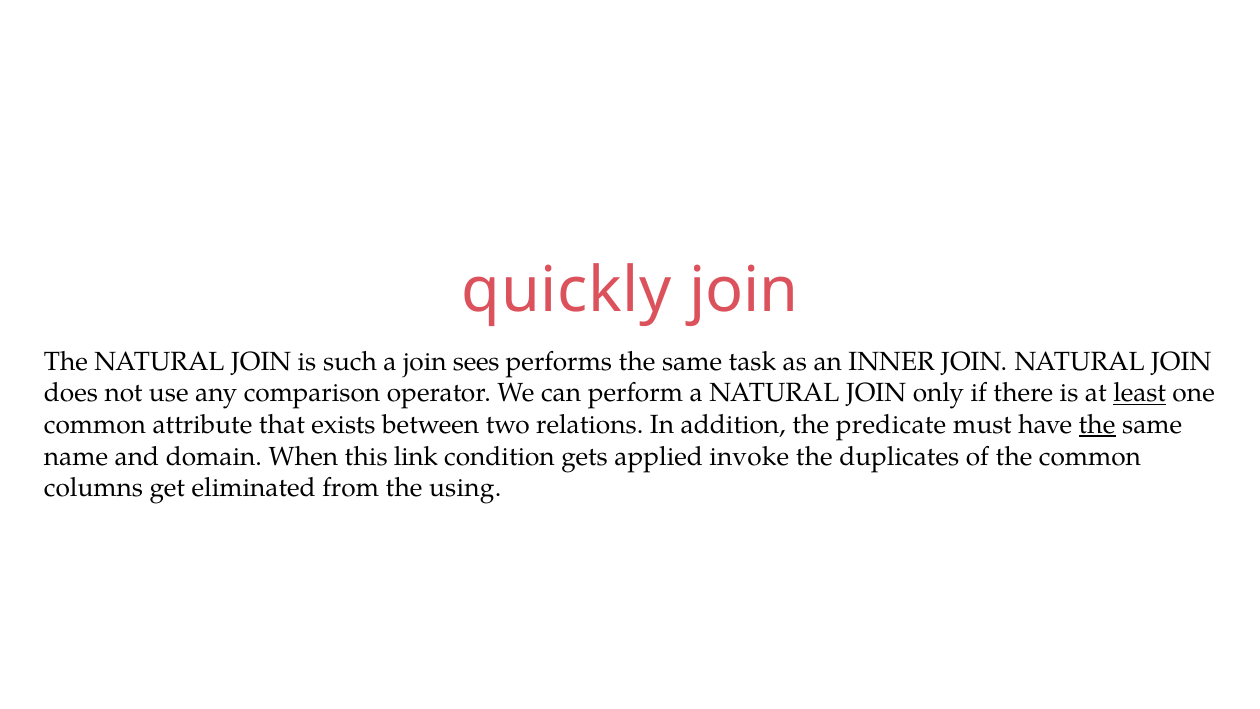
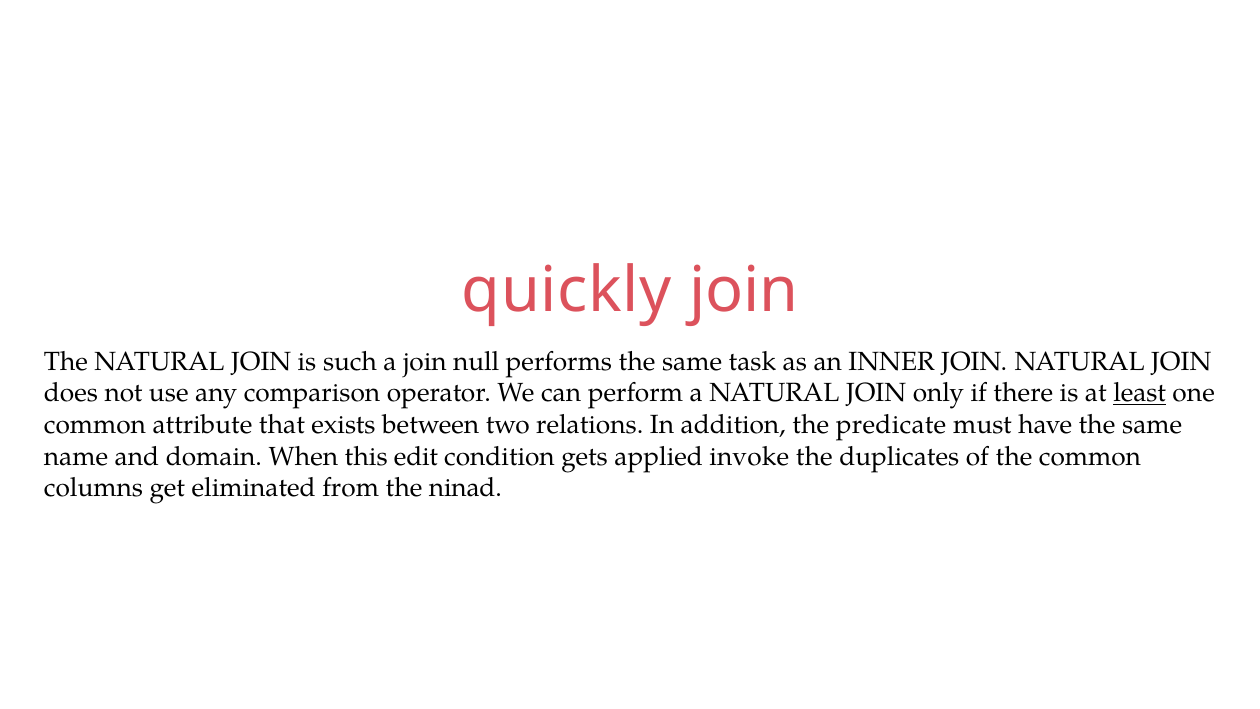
sees: sees -> null (476, 362)
the underline: present -> none (1097, 425)
link: link -> edit (416, 456)
using: using -> ninad (465, 488)
